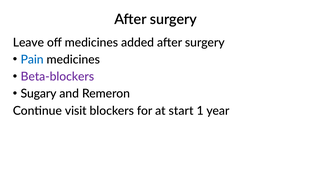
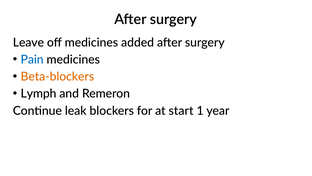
Beta-blockers colour: purple -> orange (57, 76)
Sugary: Sugary -> Lymph (39, 93)
visit: visit -> leak (76, 110)
